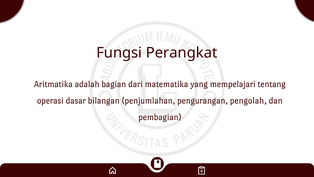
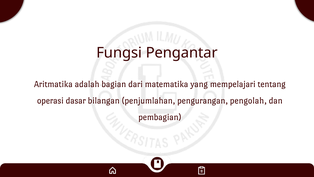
Perangkat: Perangkat -> Pengantar (182, 53)
